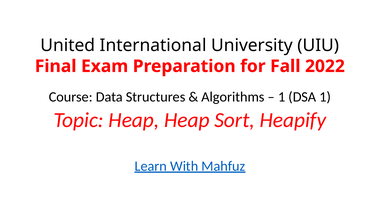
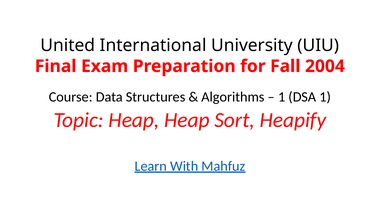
2022: 2022 -> 2004 (325, 66)
